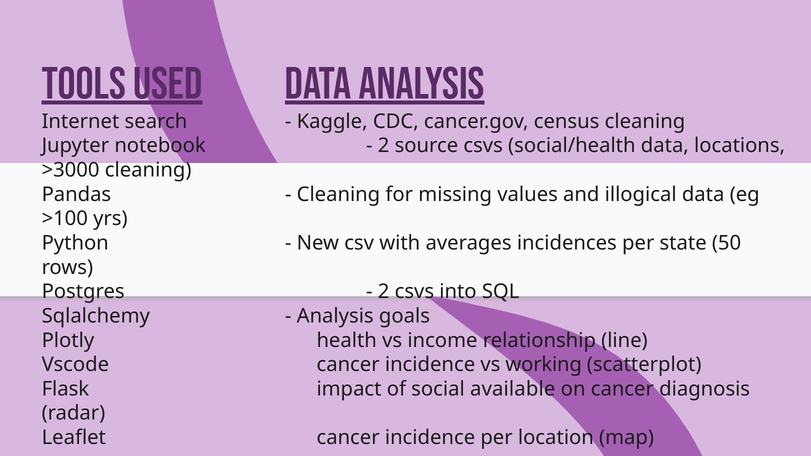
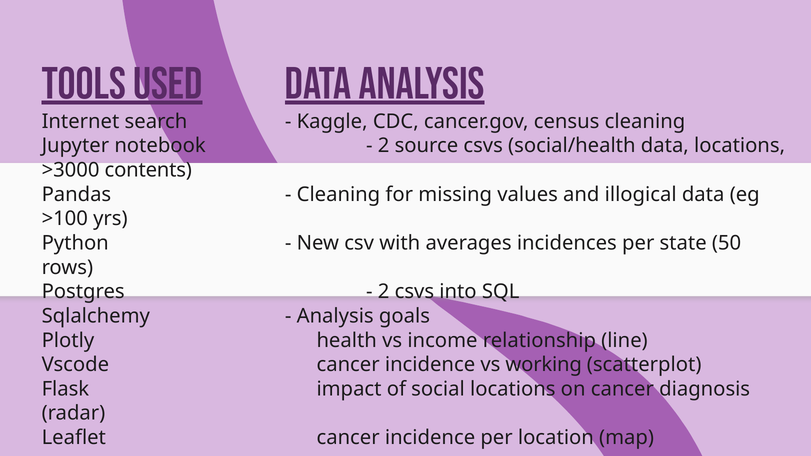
>3000 cleaning: cleaning -> contents (148, 170)
social available: available -> locations (513, 389)
